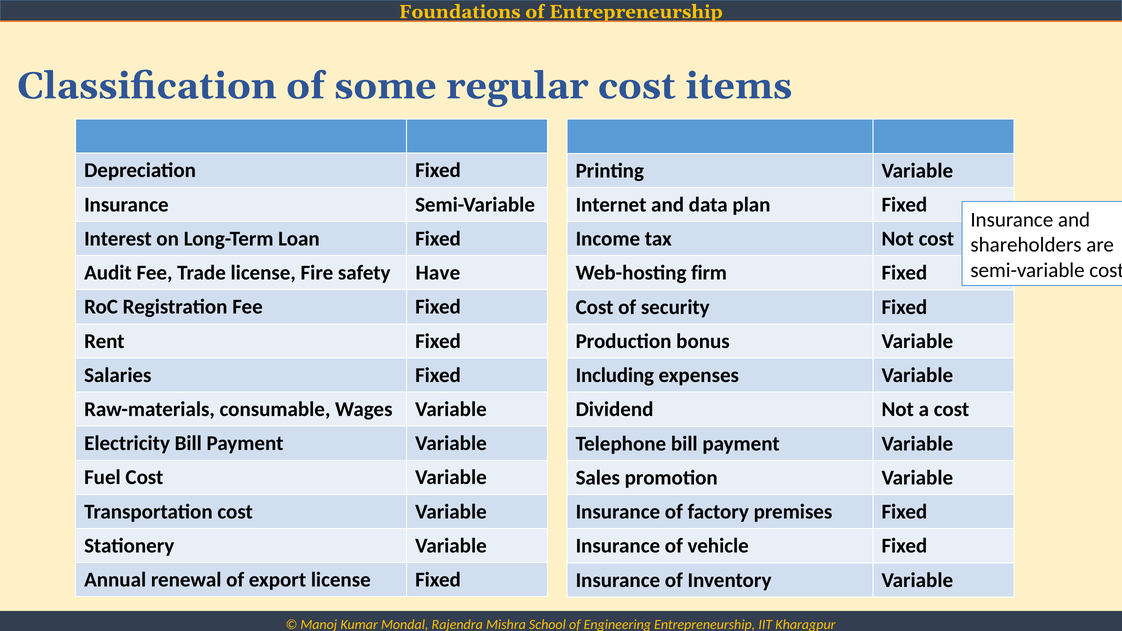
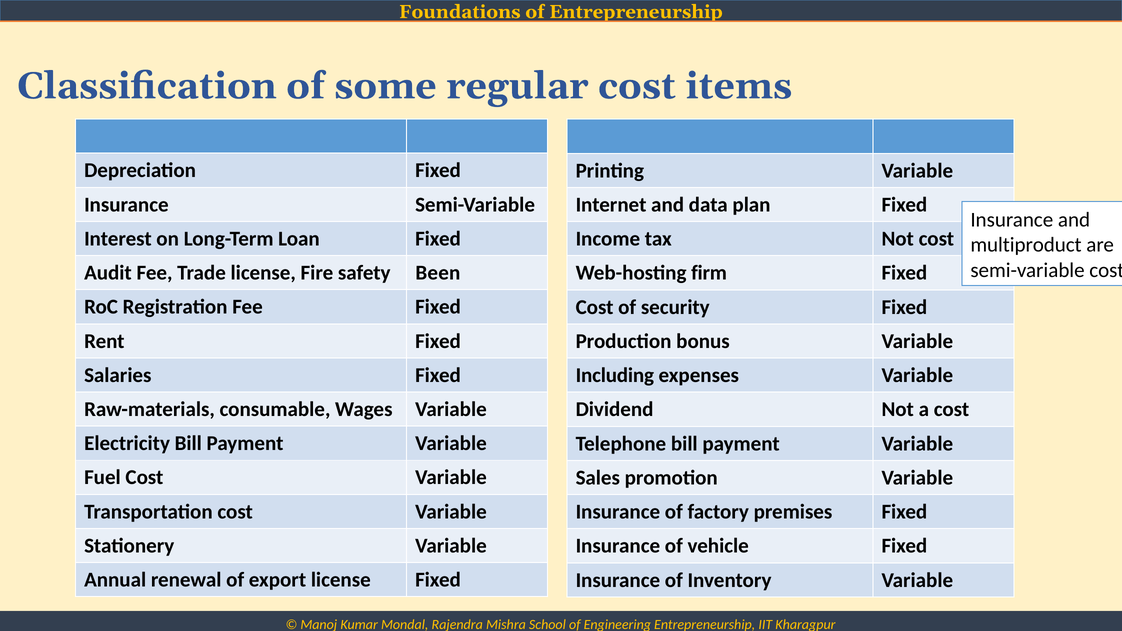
shareholders: shareholders -> multiproduct (1026, 245)
Have: Have -> Been (438, 273)
